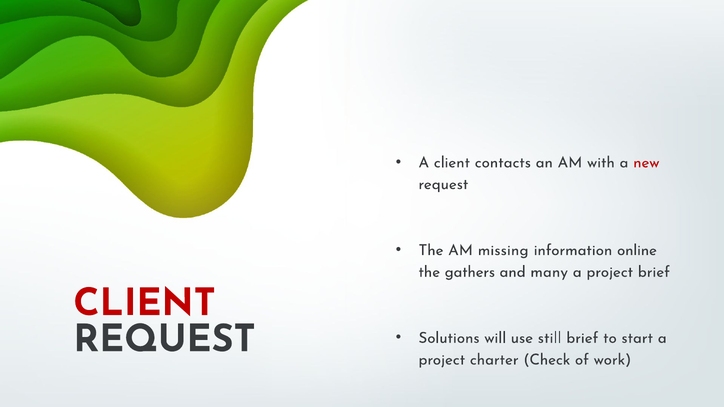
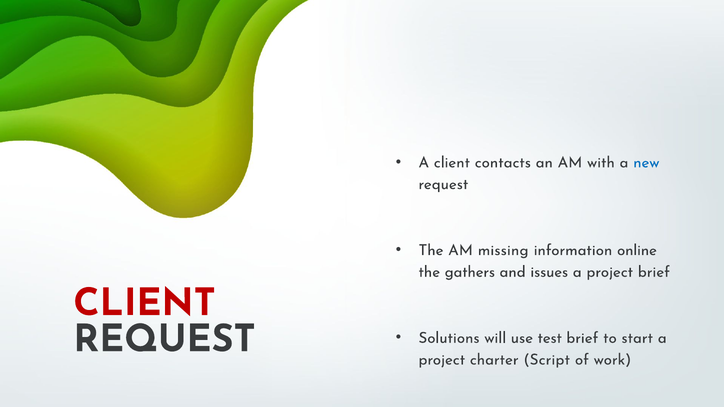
new colour: red -> blue (646, 162)
many: many -> issues (549, 272)
still: still -> test (550, 338)
Check: Check -> Script (547, 360)
